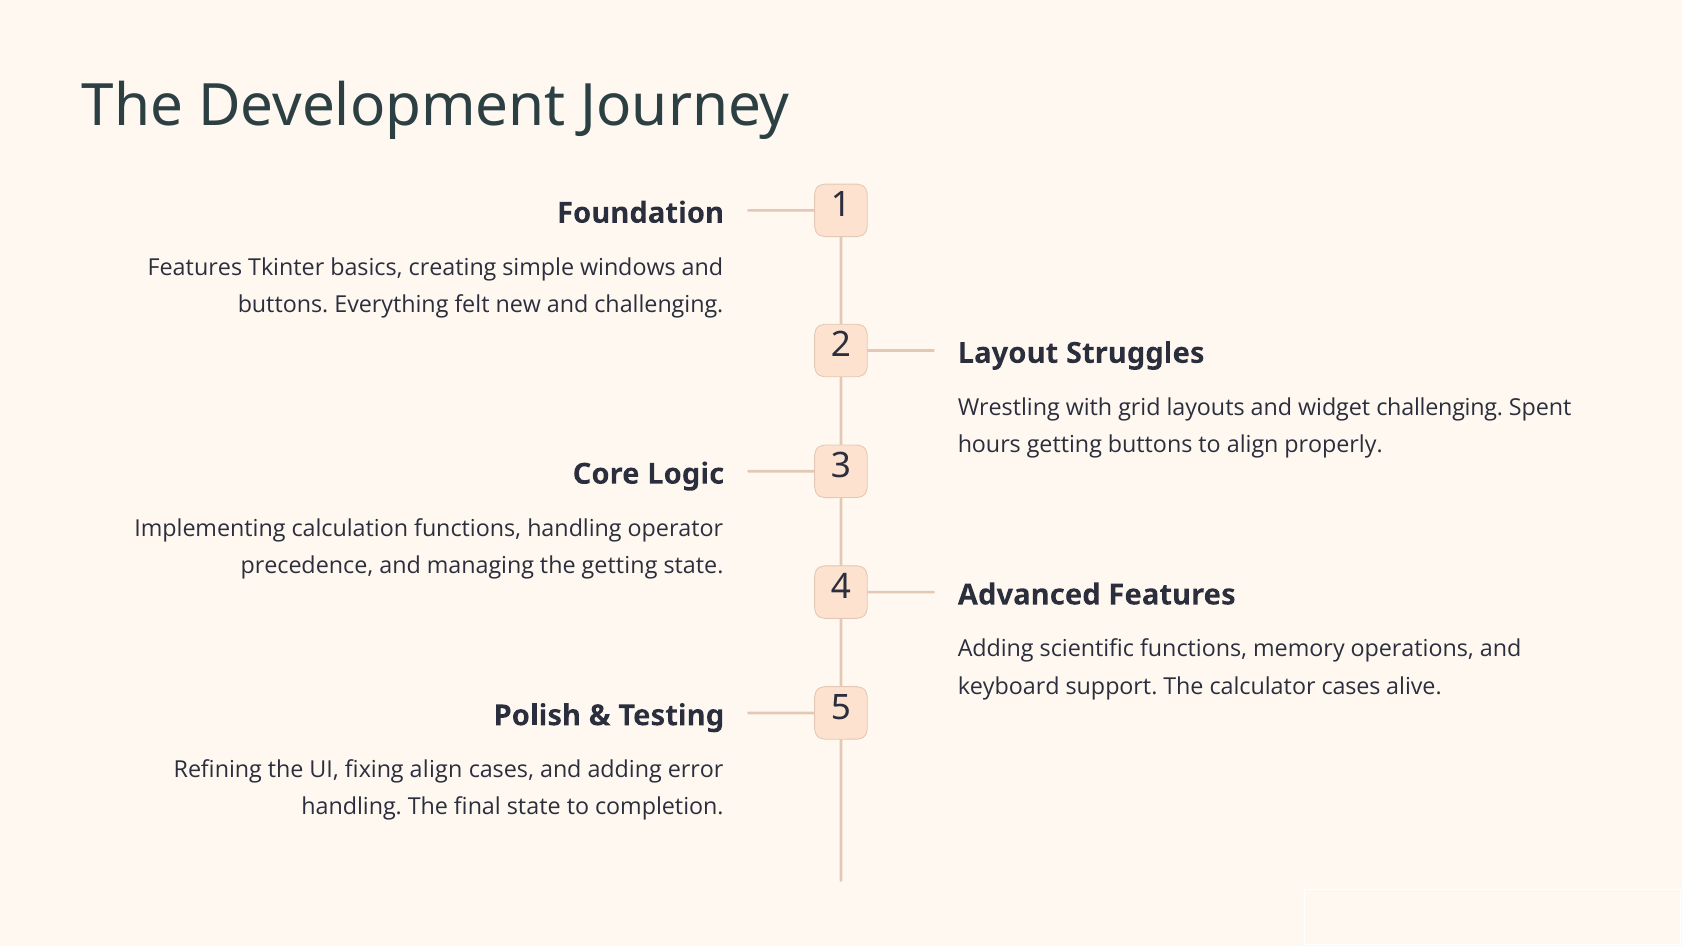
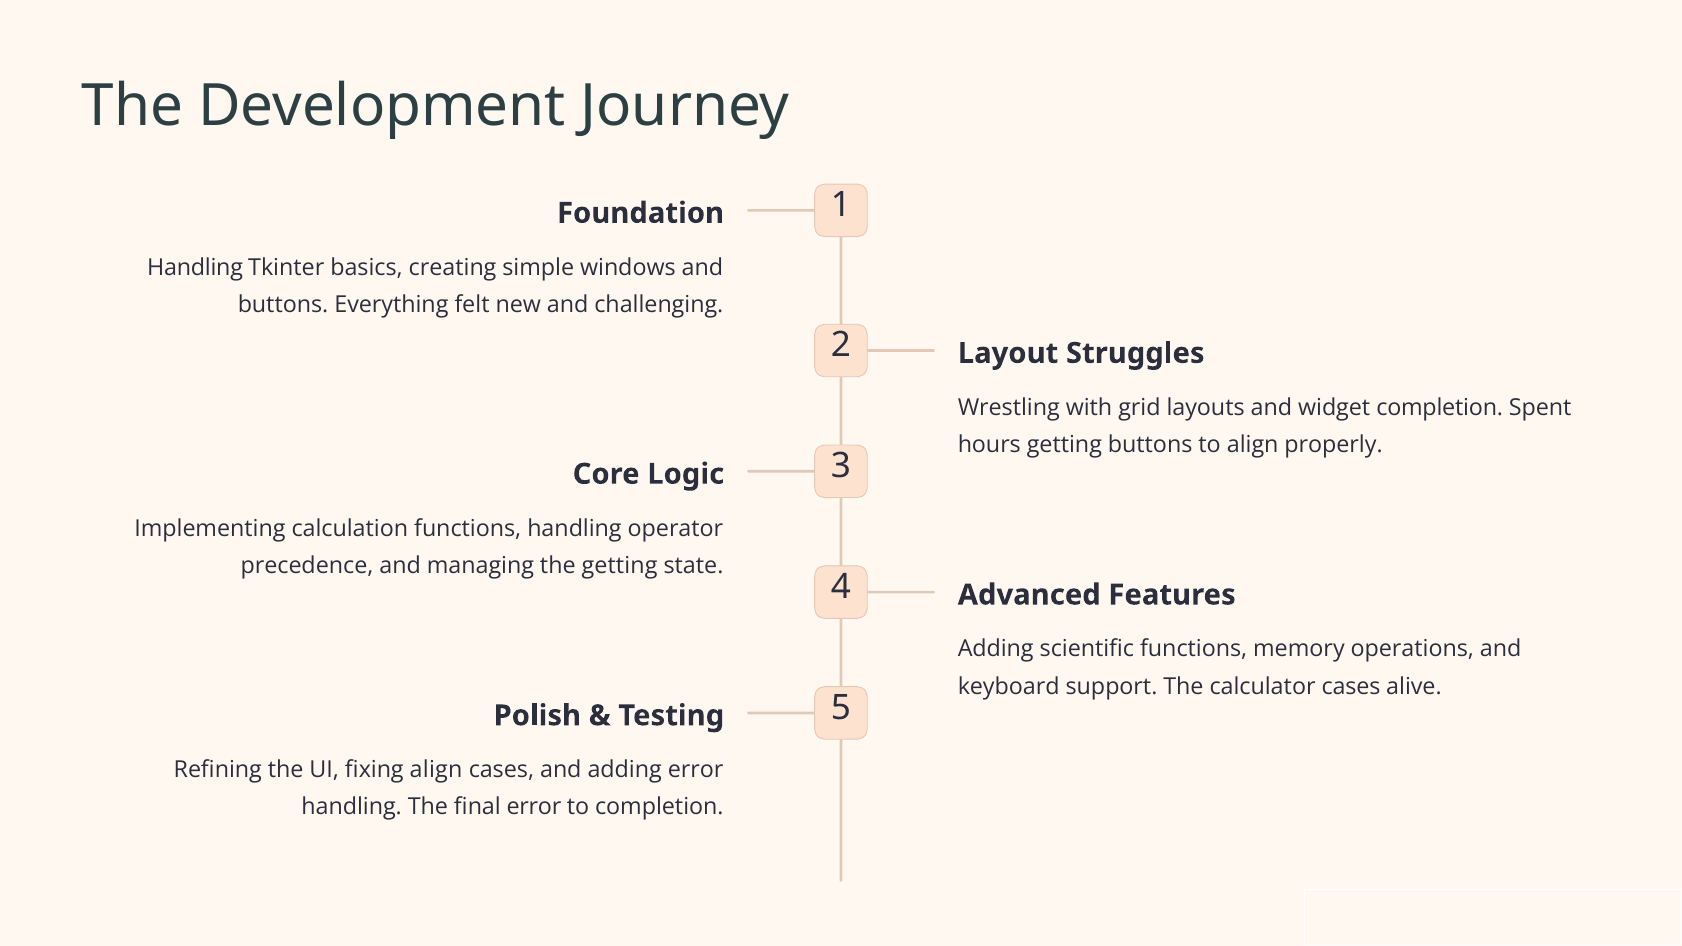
Features: Features -> Handling (195, 267)
widget challenging: challenging -> completion (1440, 408)
final state: state -> error (534, 807)
